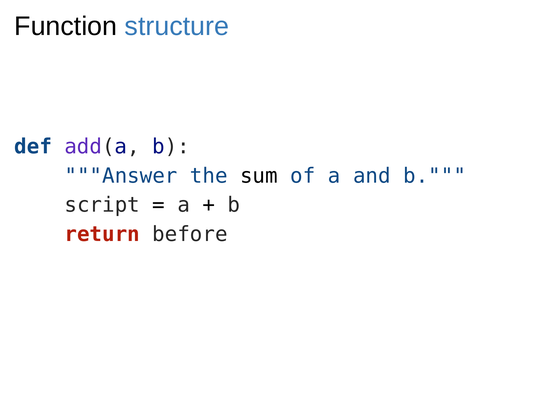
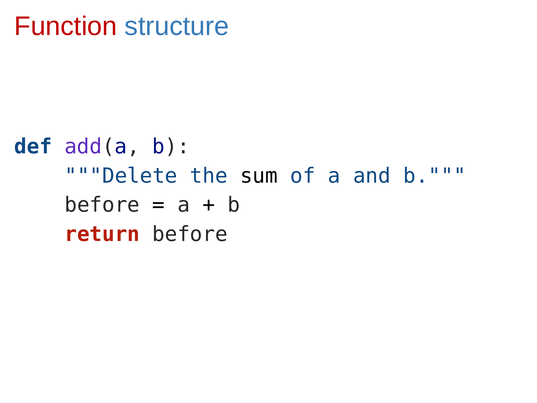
Function colour: black -> red (66, 26)
Answer: Answer -> Delete (121, 176)
script: script -> before (102, 205)
